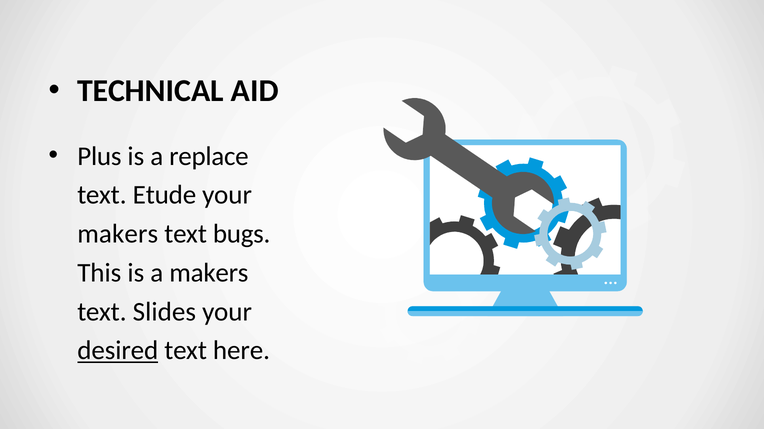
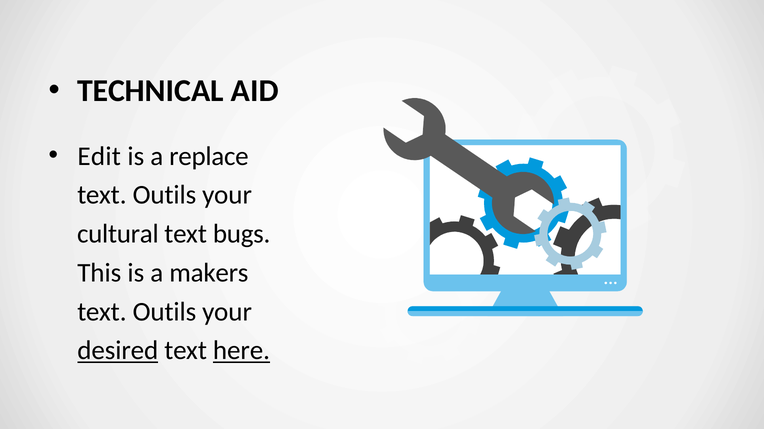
Plus: Plus -> Edit (99, 156)
Etude: Etude -> Outils (164, 195)
makers: makers -> cultural (118, 234)
Slides: Slides -> Outils (164, 312)
here underline: none -> present (242, 351)
